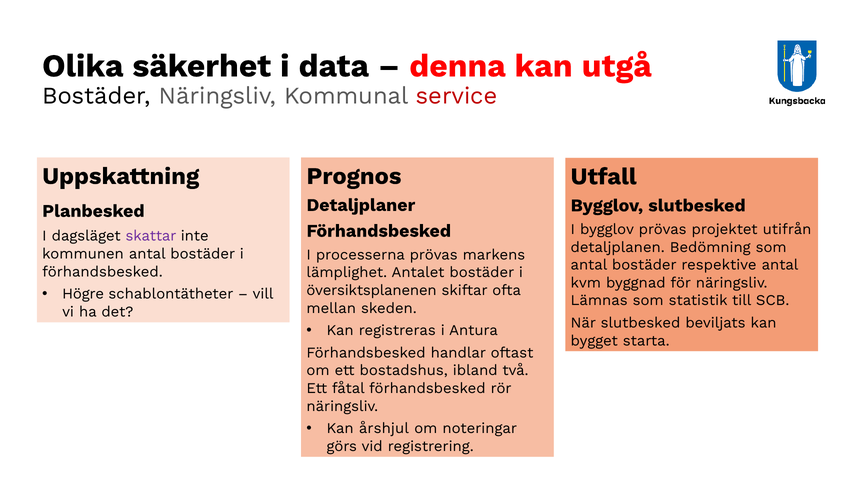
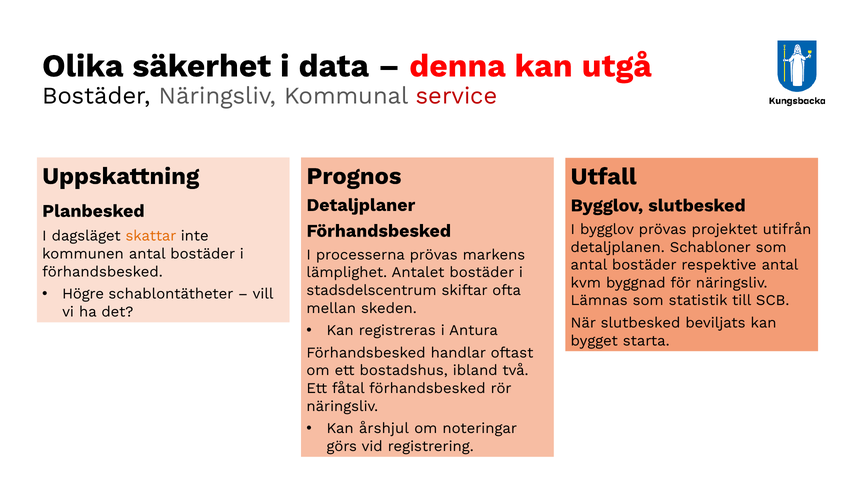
skattar colour: purple -> orange (151, 236)
Bedömning: Bedömning -> Schabloner (710, 247)
översiktsplanenen: översiktsplanenen -> stadsdelscentrum (372, 291)
